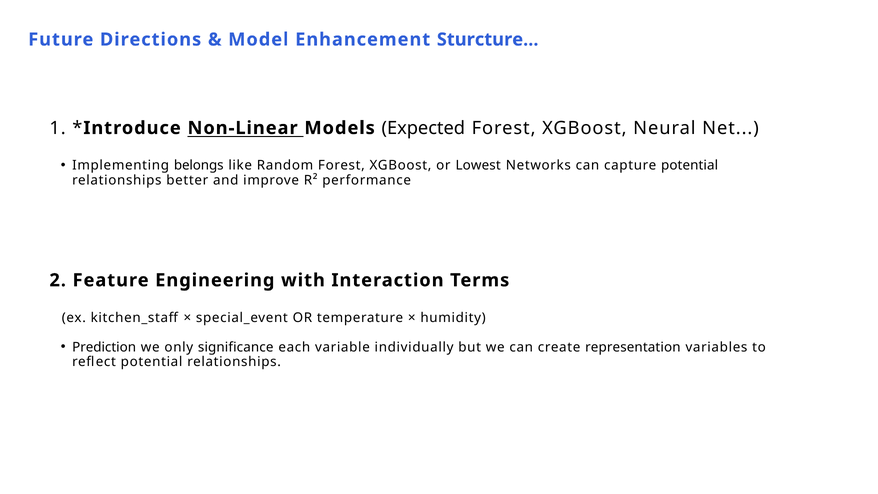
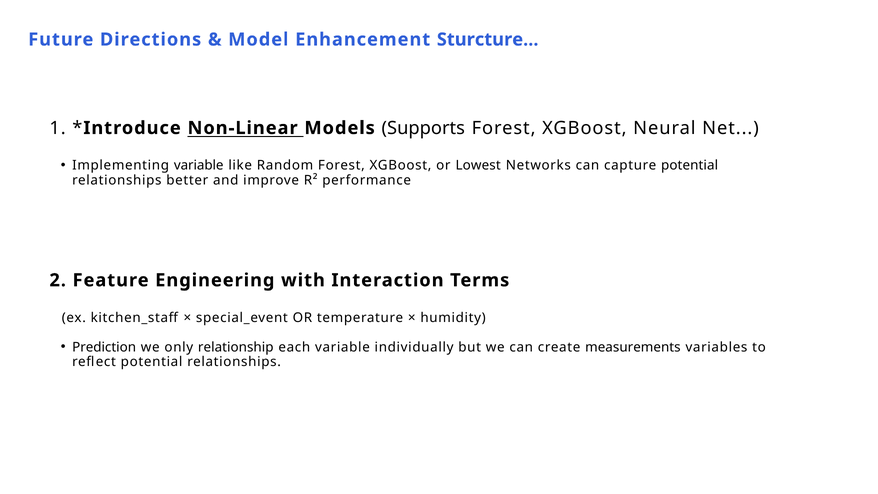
Expected: Expected -> Supports (423, 128)
Implementing belongs: belongs -> variable (199, 165)
significance: significance -> relationship (236, 347)
representation: representation -> measurements (633, 347)
